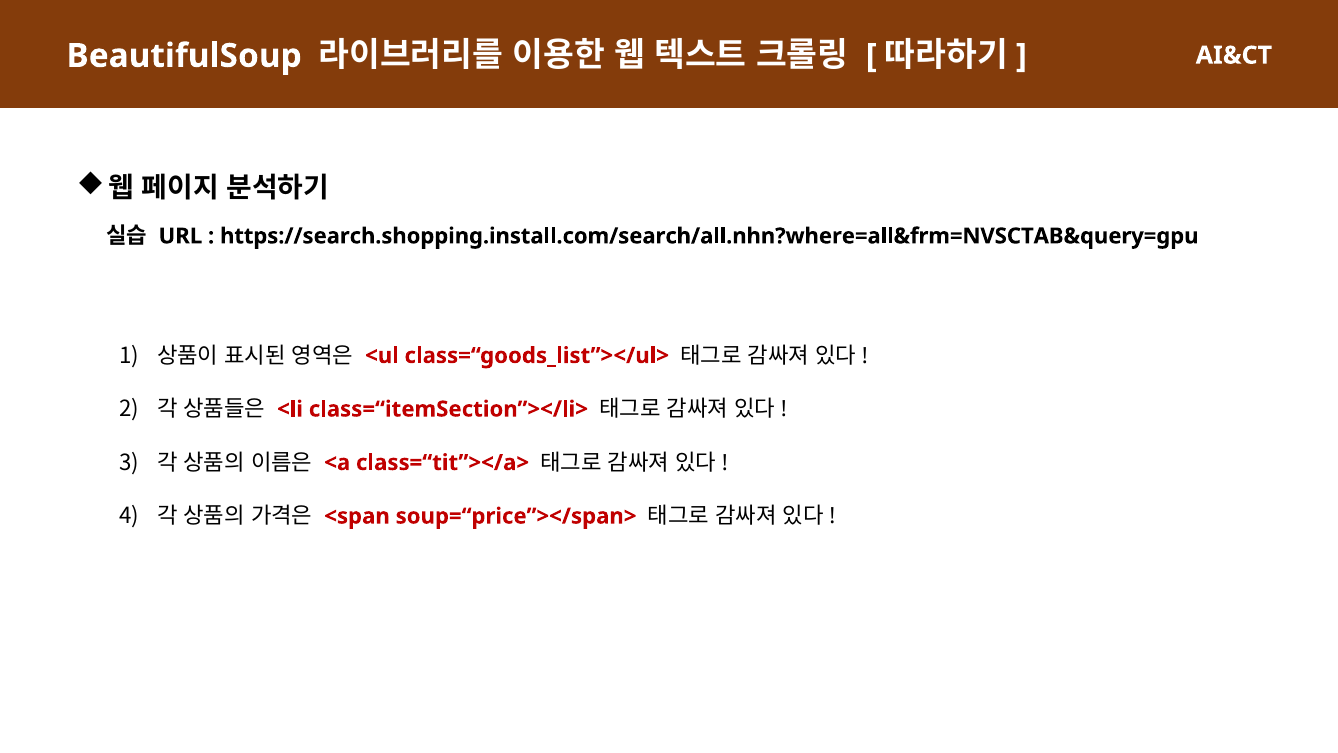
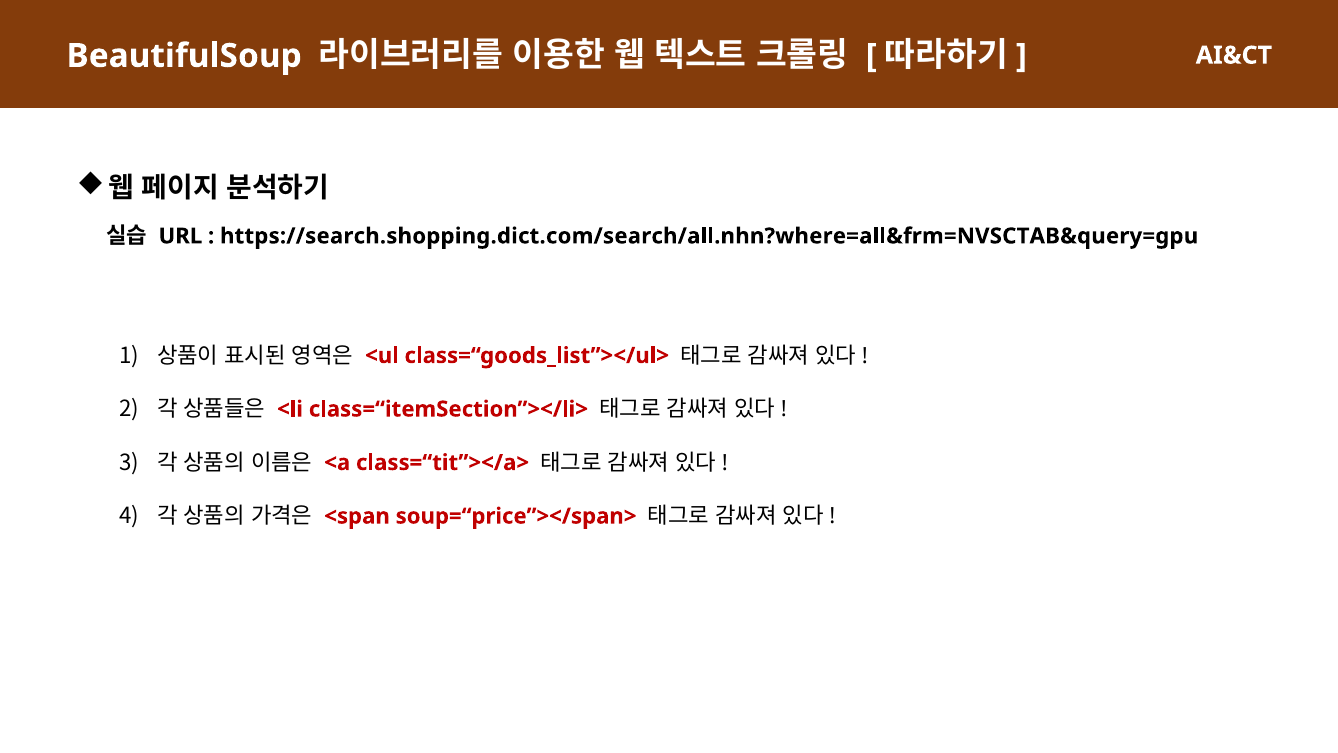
https://search.shopping.install.com/search/all.nhn?where=all&frm=NVSCTAB&query=gpu: https://search.shopping.install.com/search/all.nhn?where=all&frm=NVSCTAB&query=gpu -> https://search.shopping.dict.com/search/all.nhn?where=all&frm=NVSCTAB&query=gpu (709, 236)
